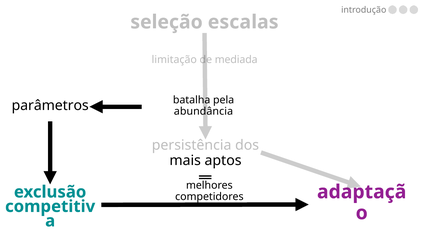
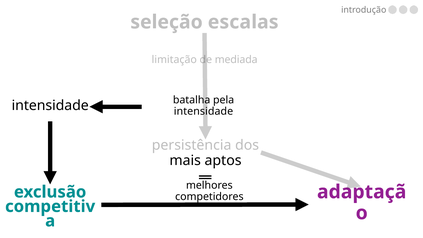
parâmetros: parâmetros -> intensidade (50, 106)
abundância: abundância -> intensidade (203, 111)
